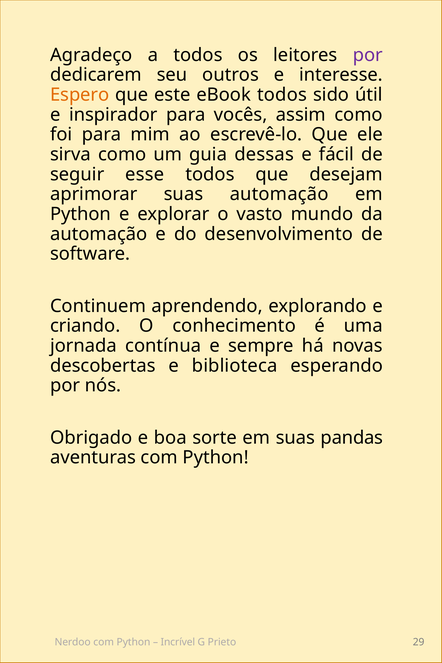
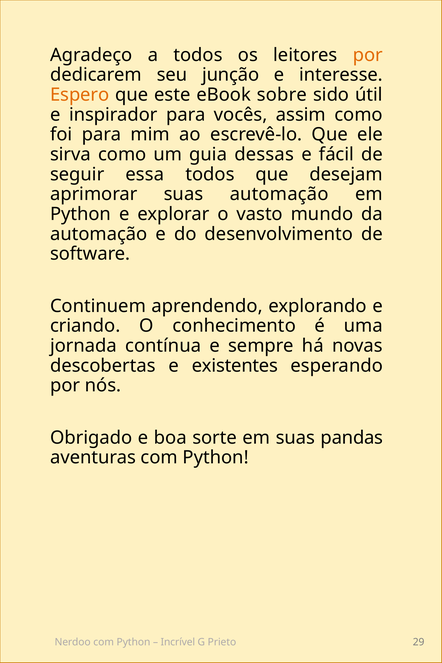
por colour: purple -> orange (368, 55)
outros: outros -> junção (231, 75)
eBook todos: todos -> sobre (282, 95)
esse: esse -> essa (145, 174)
biblioteca: biblioteca -> existentes (235, 366)
